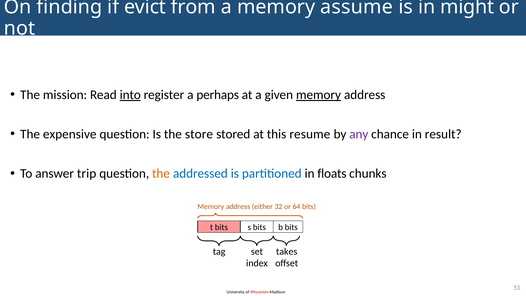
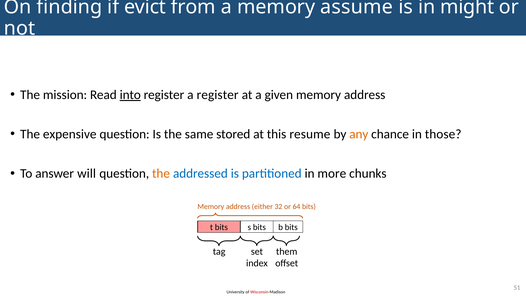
a perhaps: perhaps -> register (218, 95)
memory underline: present -> none (319, 95)
store: store -> same (199, 134)
any colour: purple -> orange (359, 134)
result: result -> those (443, 134)
trip: trip -> will (87, 173)
floats: floats -> more (332, 173)
takes: takes -> them (287, 251)
